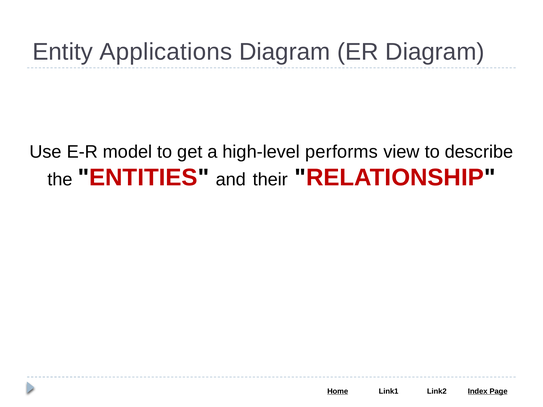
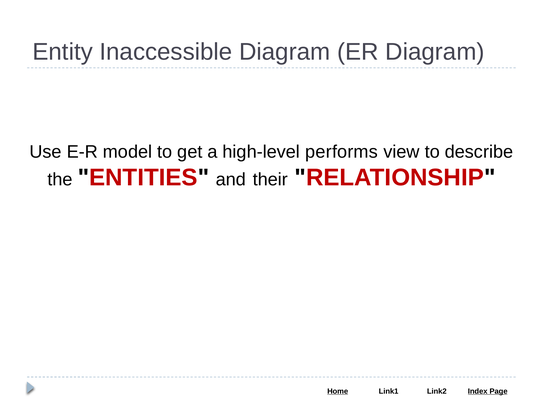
Applications: Applications -> Inaccessible (166, 52)
